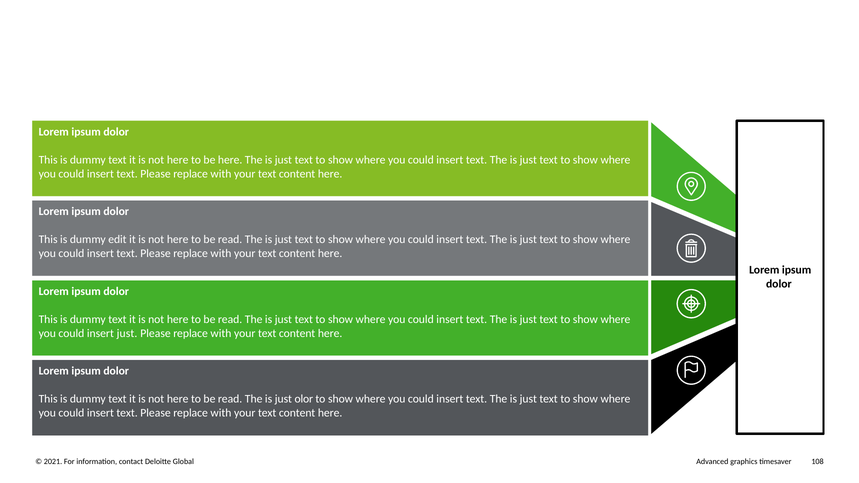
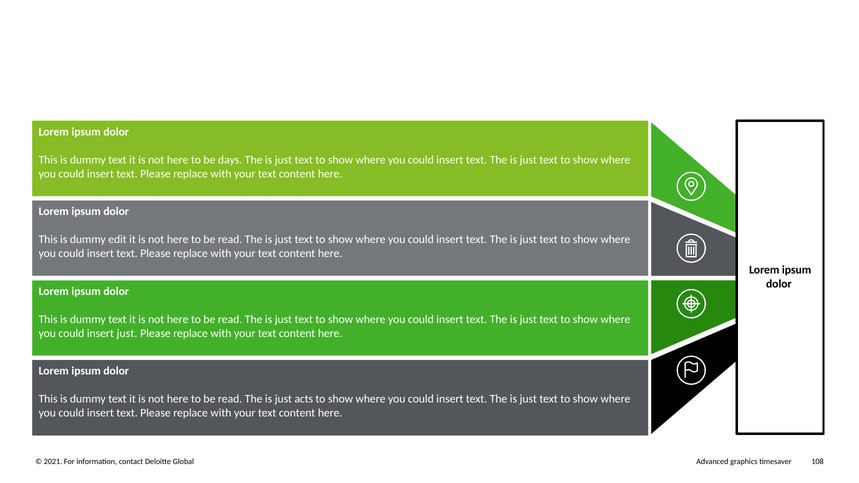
be here: here -> days (230, 160)
olor: olor -> acts (304, 399)
